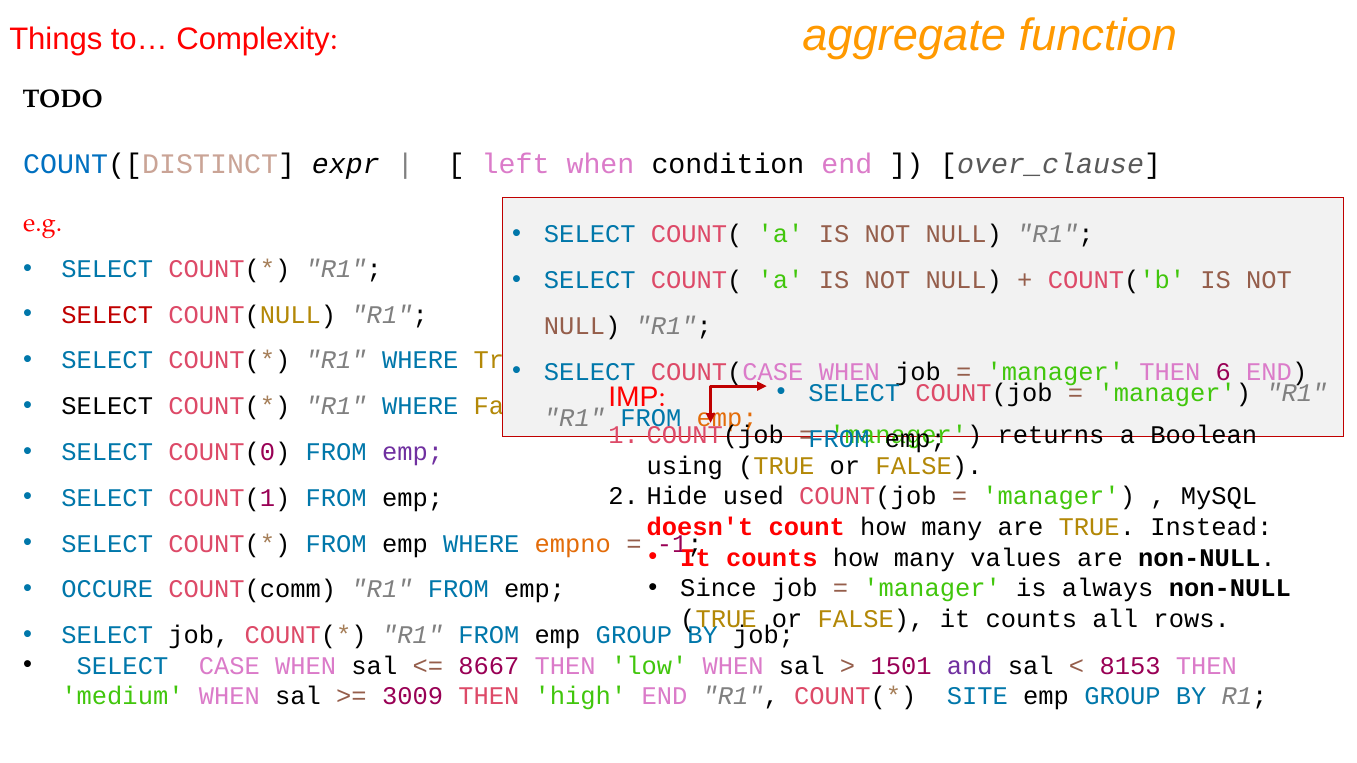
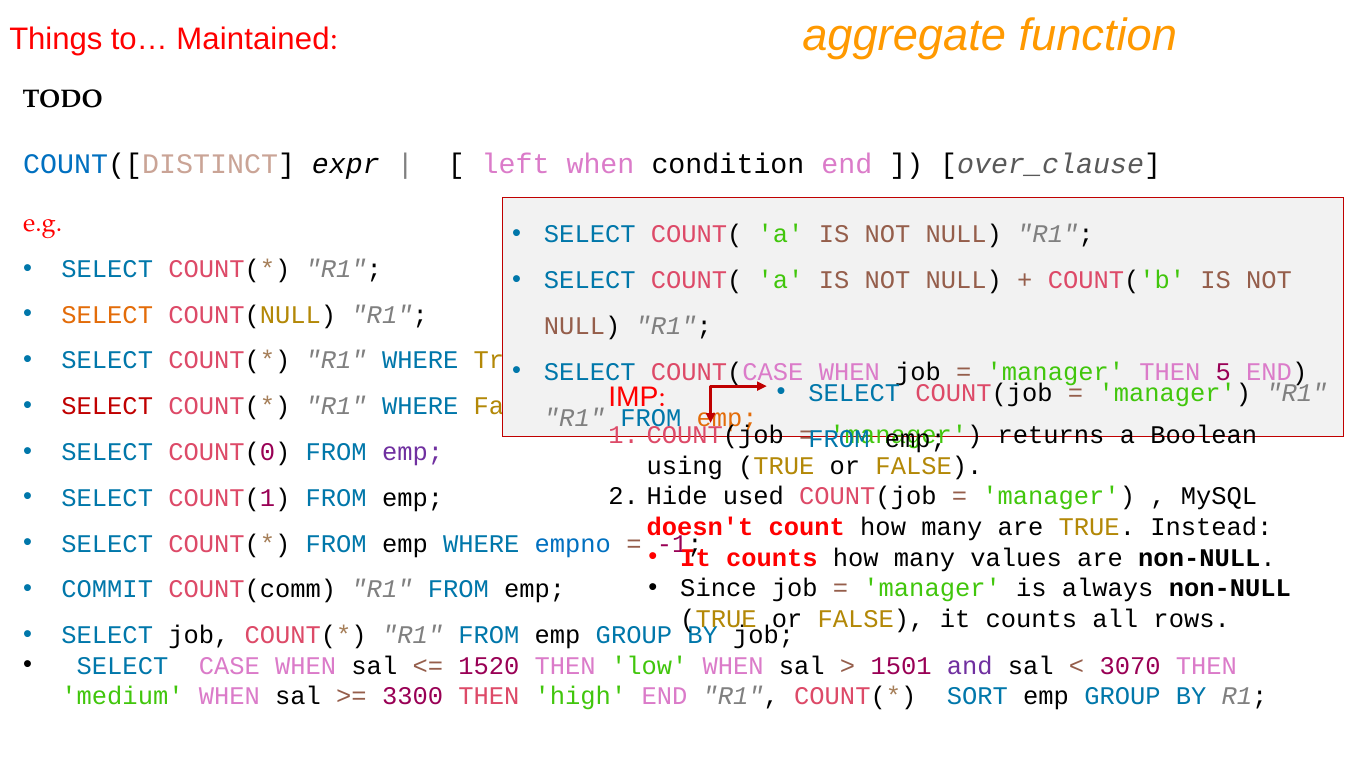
Complexity: Complexity -> Maintained (253, 39)
SELECT colour: red -> orange (107, 315)
6: 6 -> 5 (1223, 372)
SELECT colour: black -> red (107, 406)
empno colour: orange -> blue (573, 544)
OCCURE: OCCURE -> COMMIT (107, 590)
8667: 8667 -> 1520 (489, 666)
8153: 8153 -> 3070 (1130, 666)
3009: 3009 -> 3300 (413, 697)
SITE: SITE -> SORT (977, 697)
